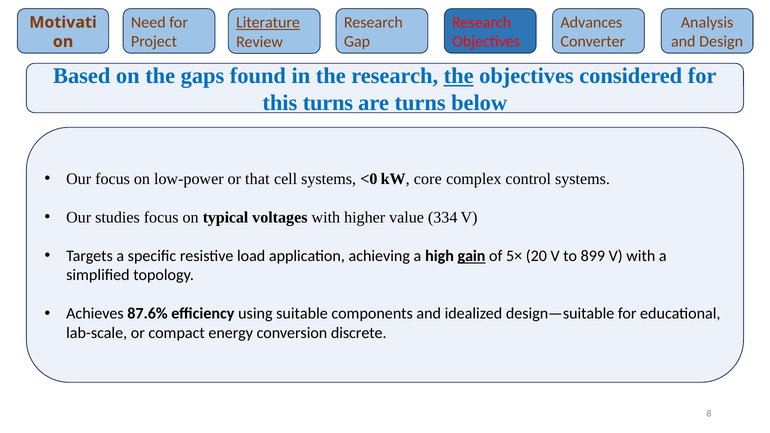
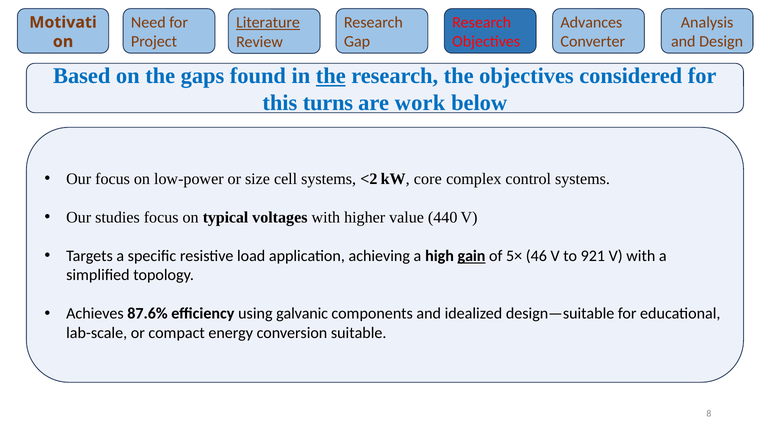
the underline: none -> present (331, 76)
the underline: present -> none (459, 76)
are turns: turns -> work (420, 103)
that: that -> size (257, 179)
<0: <0 -> <2 (369, 179)
334: 334 -> 440 (443, 217)
20: 20 -> 46 (536, 256)
899: 899 -> 921 (593, 256)
suitable: suitable -> galvanic (302, 314)
discrete: discrete -> suitable (359, 333)
